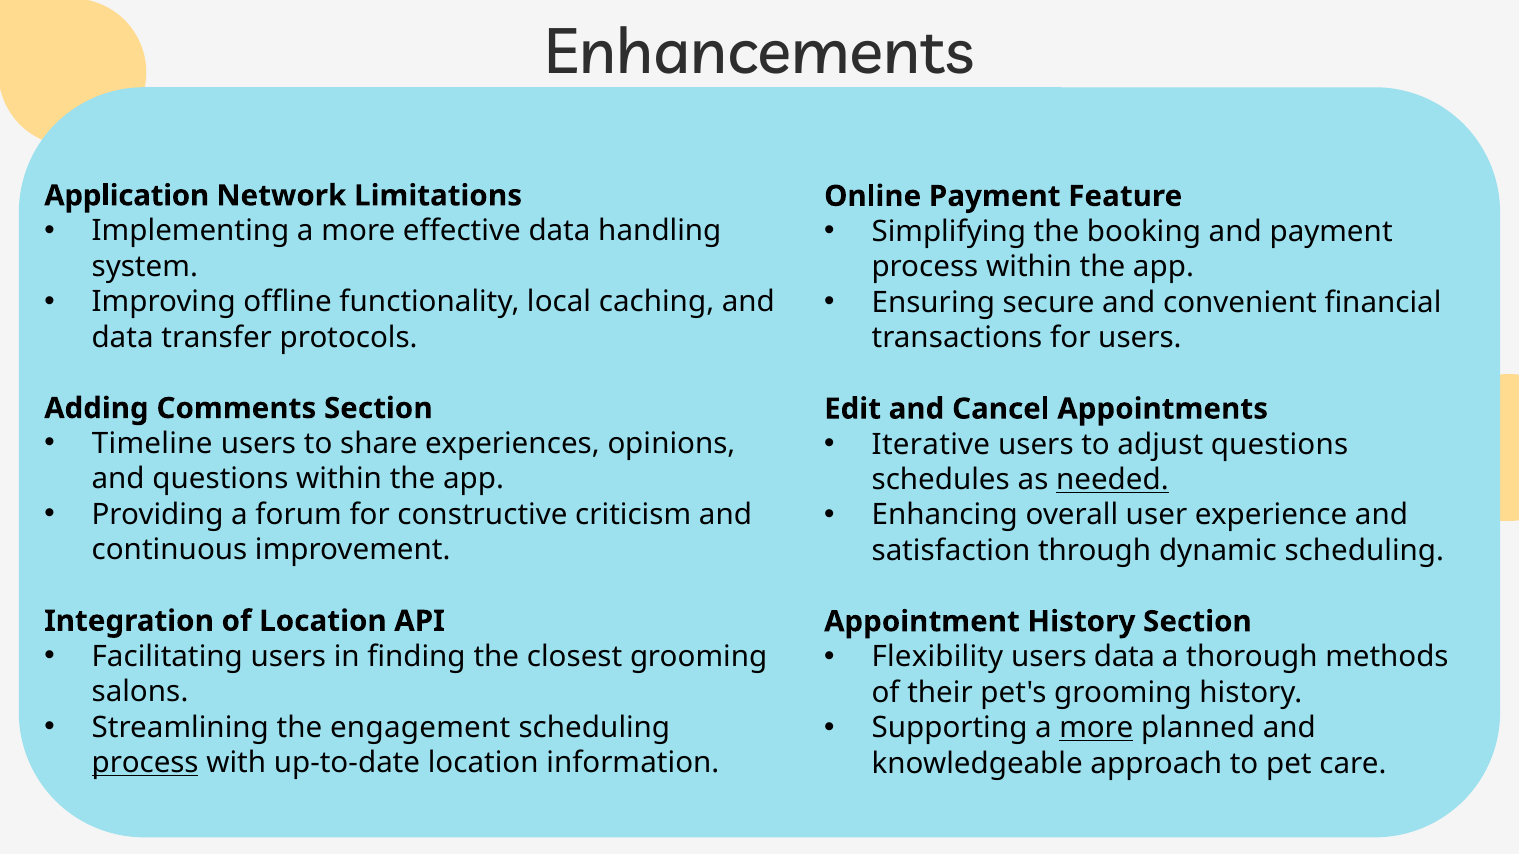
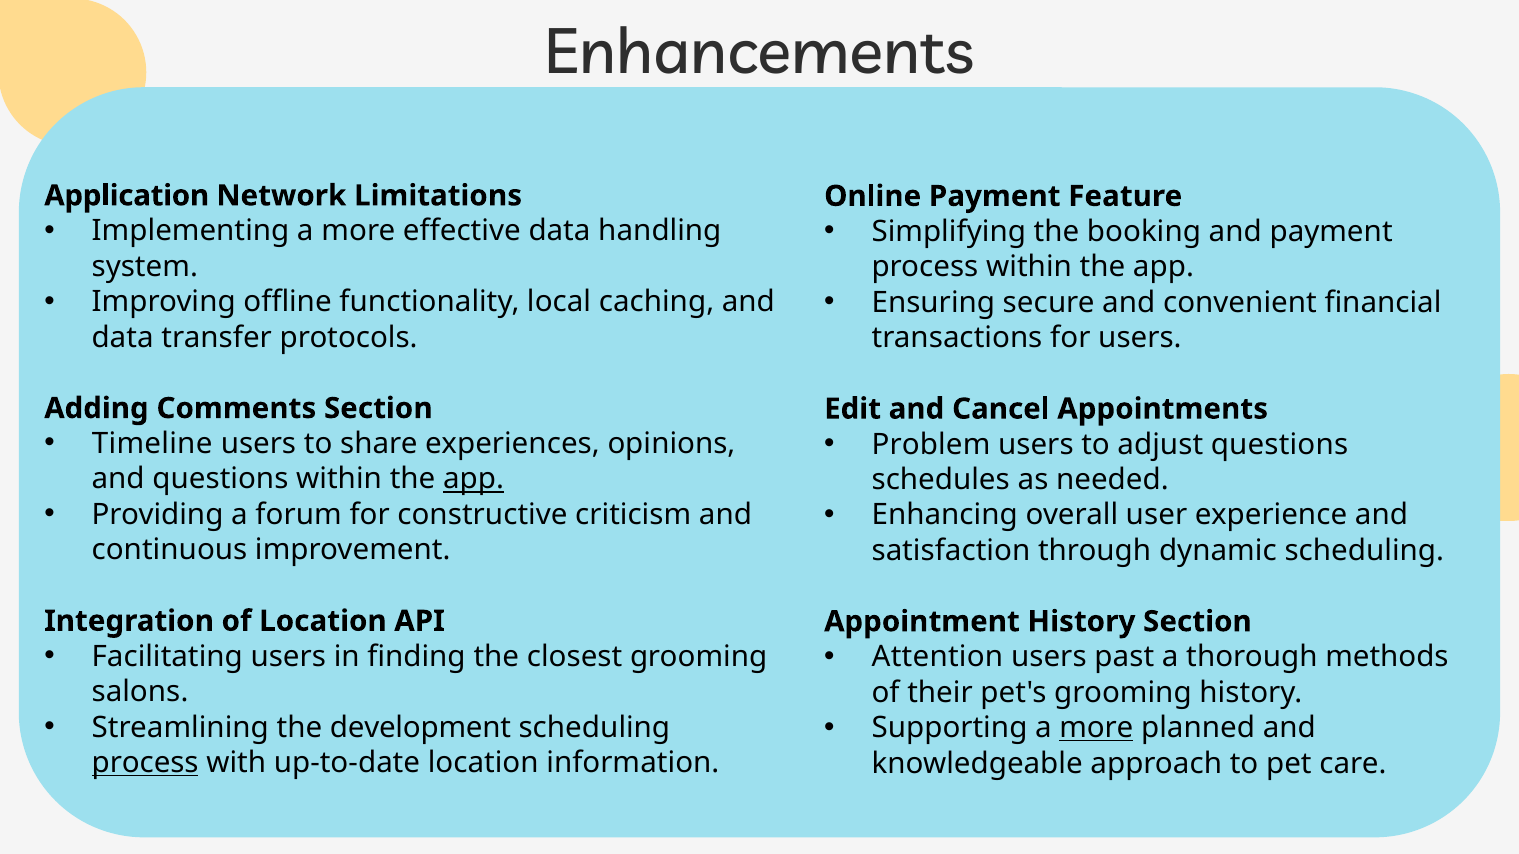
Iterative: Iterative -> Problem (931, 445)
app underline: none -> present (474, 480)
needed underline: present -> none (1112, 480)
Flexibility: Flexibility -> Attention (937, 657)
users data: data -> past (1124, 657)
engagement: engagement -> development (420, 728)
